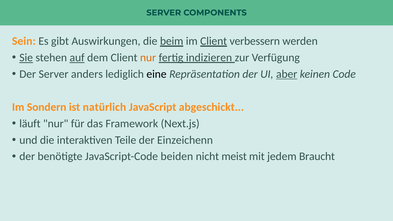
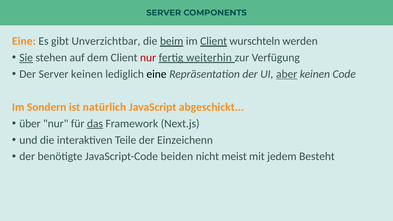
Sein: Sein -> Eine (24, 41)
Auswirkungen: Auswirkungen -> Unverzichtbar (106, 41)
verbessern: verbessern -> wurschteln (255, 41)
auf underline: present -> none (77, 58)
nur colour: orange -> red (148, 58)
indizieren: indizieren -> weiterhin (209, 58)
Server anders: anders -> keinen (87, 74)
läuft: läuft -> über (30, 124)
das underline: none -> present (95, 124)
Braucht: Braucht -> Besteht (317, 157)
